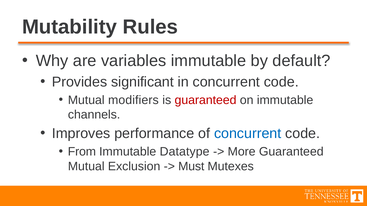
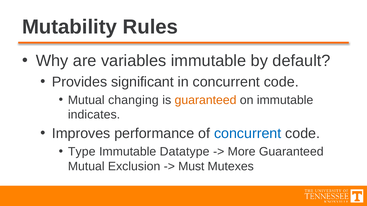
modifiers: modifiers -> changing (133, 100)
guaranteed colour: red -> orange (206, 100)
channels: channels -> indicates (94, 115)
From: From -> Type (82, 152)
